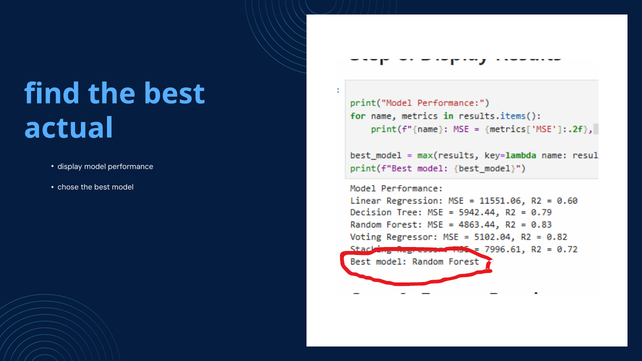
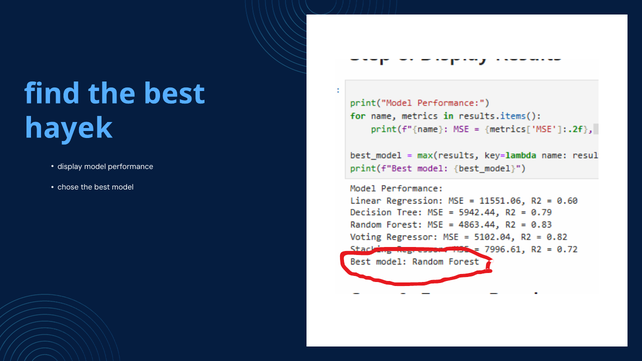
actual: actual -> hayek (69, 128)
